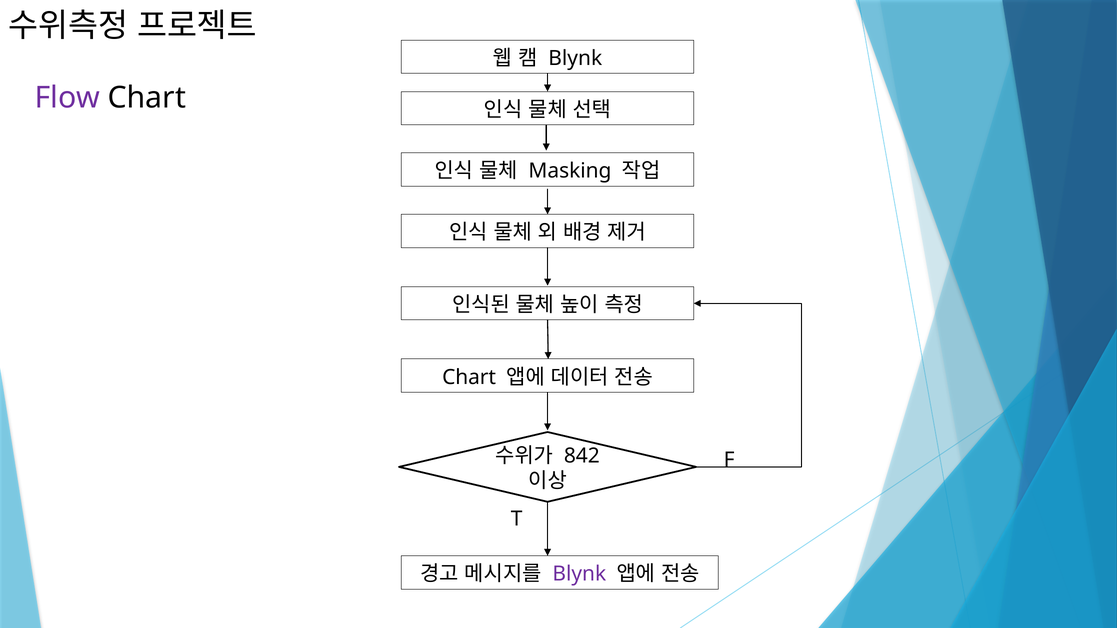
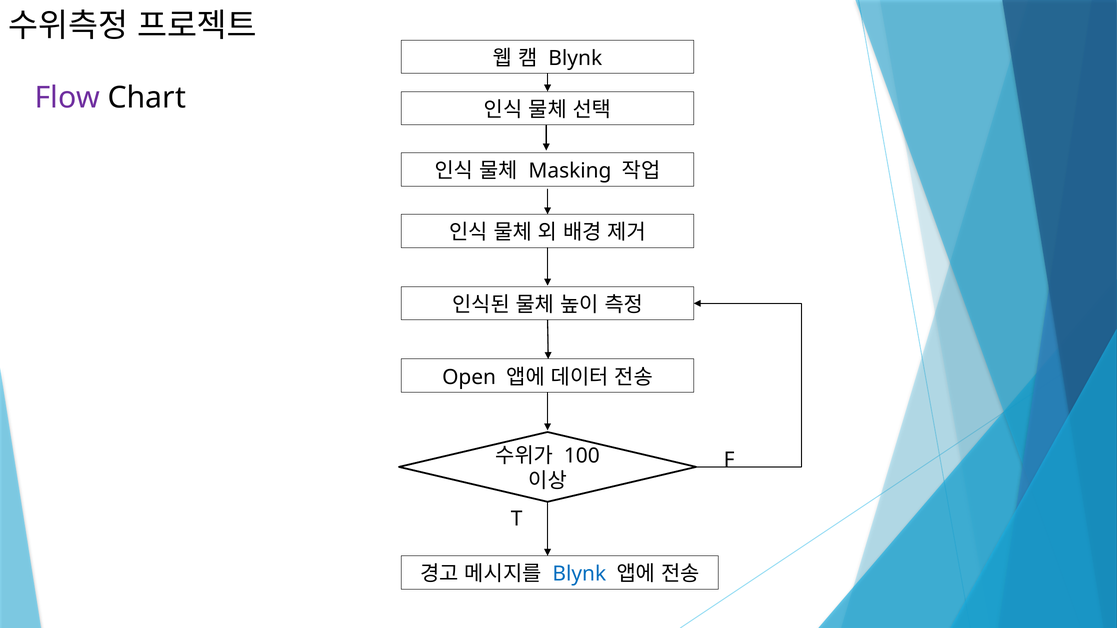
Chart: Chart -> Open (469, 377)
842: 842 -> 100 (582, 456)
Blynk colour: purple -> blue (579, 574)
